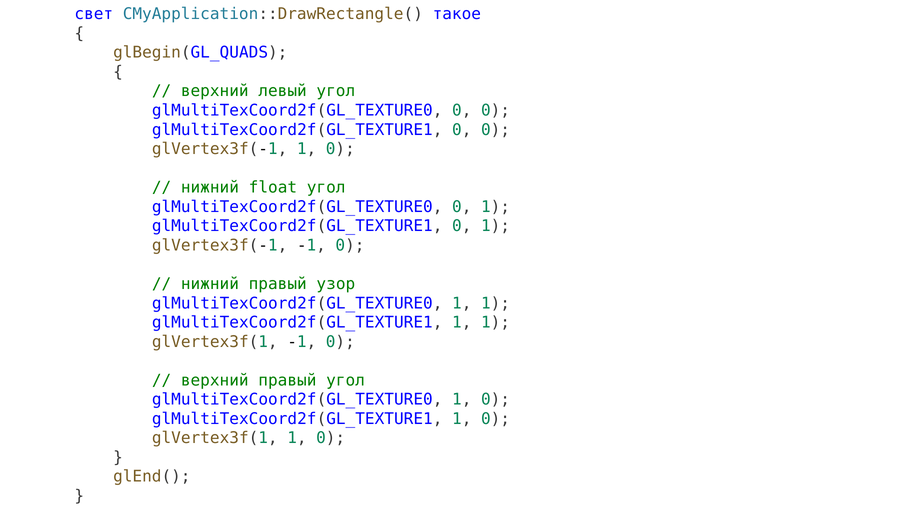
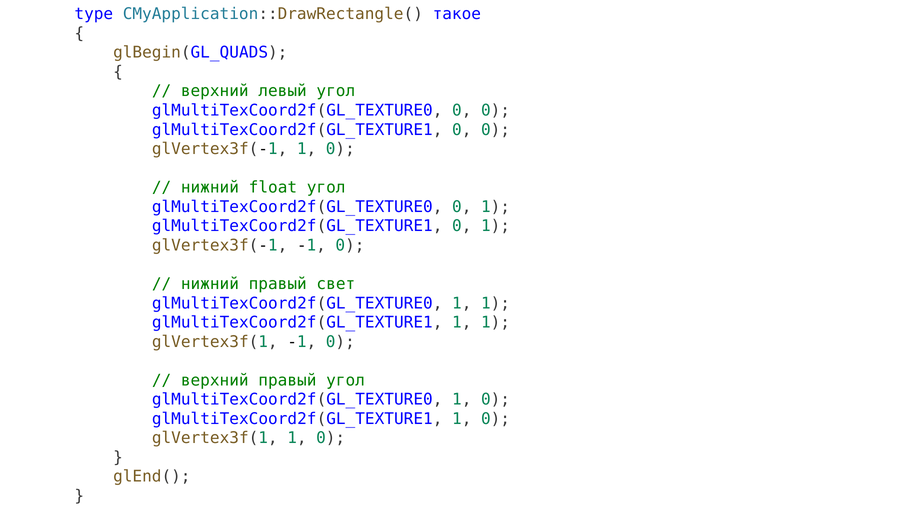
свет: свет -> type (94, 14)
узор: узор -> свет (336, 284)
